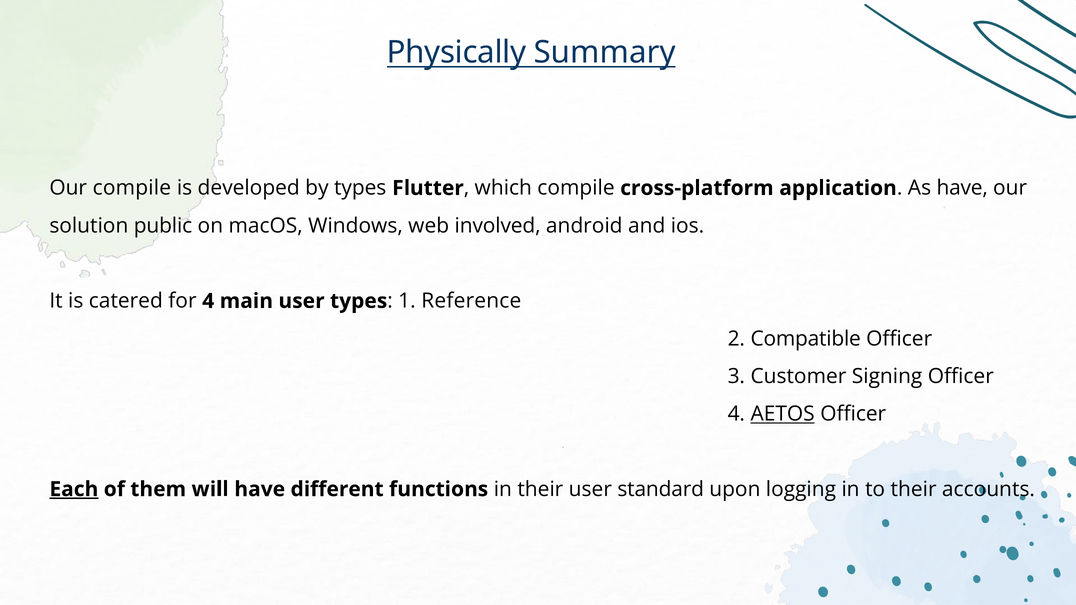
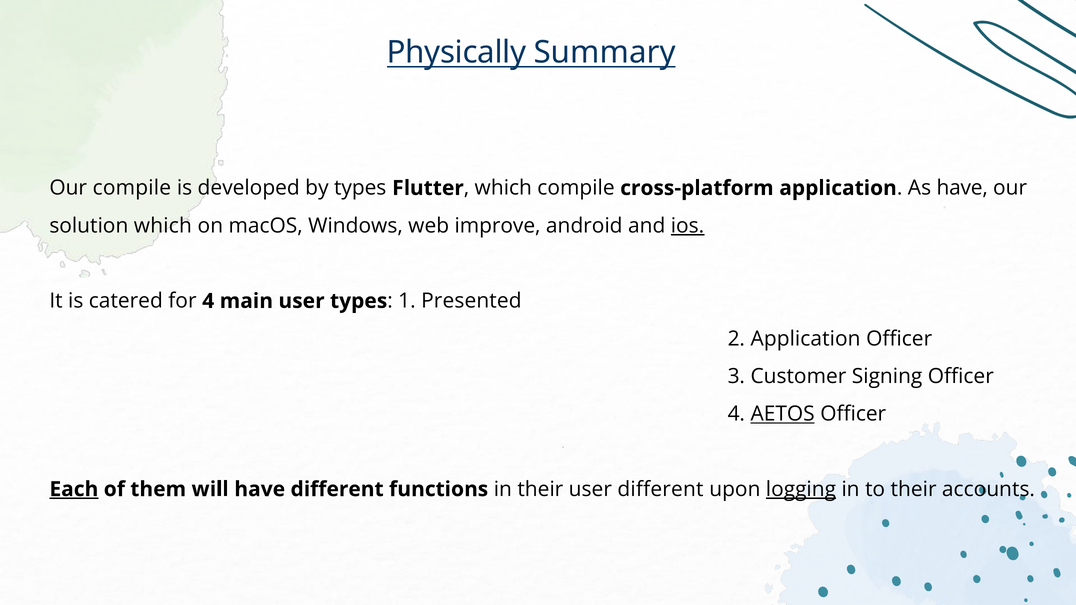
solution public: public -> which (163, 226)
involved: involved -> improve (498, 226)
ios underline: none -> present (688, 226)
Reference: Reference -> Presented (471, 301)
2 Compatible: Compatible -> Application (806, 339)
user standard: standard -> different (661, 489)
logging underline: none -> present (801, 489)
